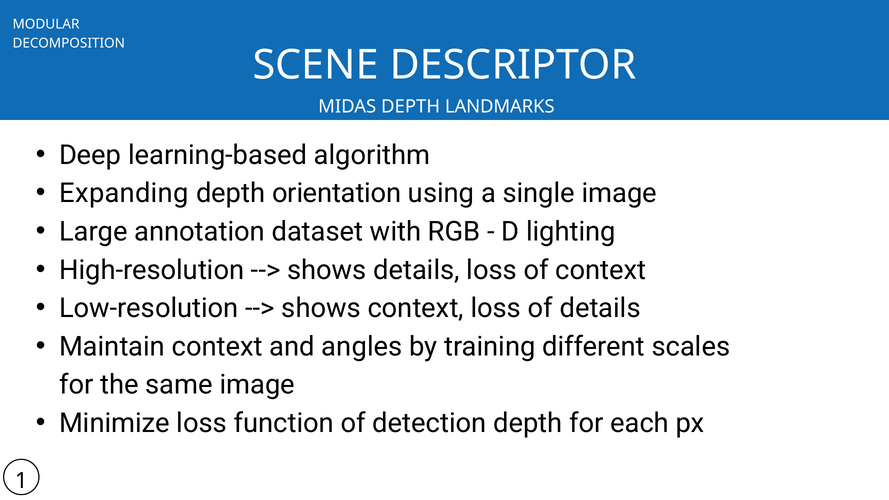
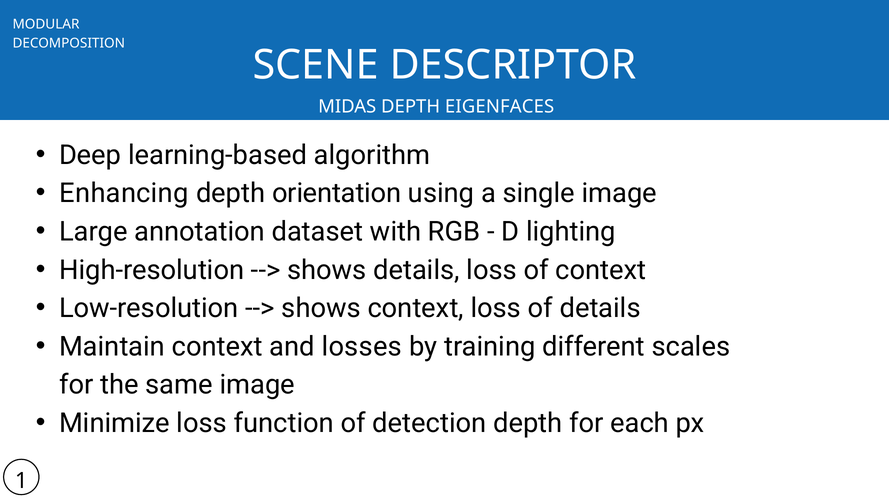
LANDMARKS: LANDMARKS -> EIGENFACES (500, 107)
Expanding: Expanding -> Enhancing (124, 193)
angles: angles -> losses (362, 347)
